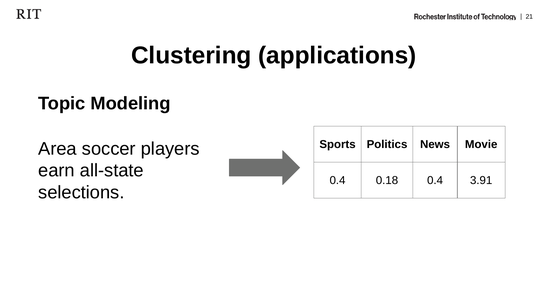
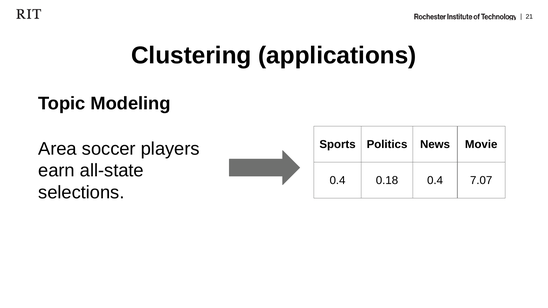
3.91: 3.91 -> 7.07 (481, 181)
